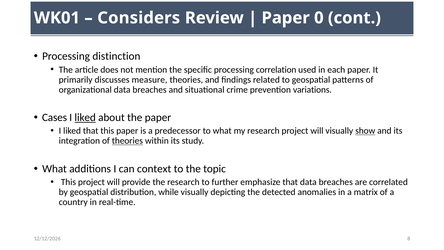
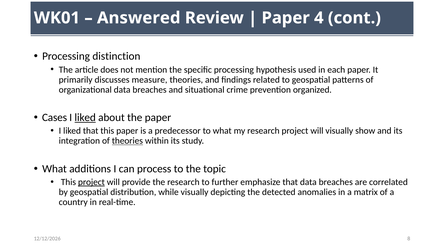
Considers: Considers -> Answered (139, 18)
0: 0 -> 4 (319, 18)
correlation: correlation -> hypothesis (276, 70)
variations: variations -> organized (312, 90)
show underline: present -> none (365, 131)
context: context -> process (154, 169)
project underline: none -> present (91, 182)
